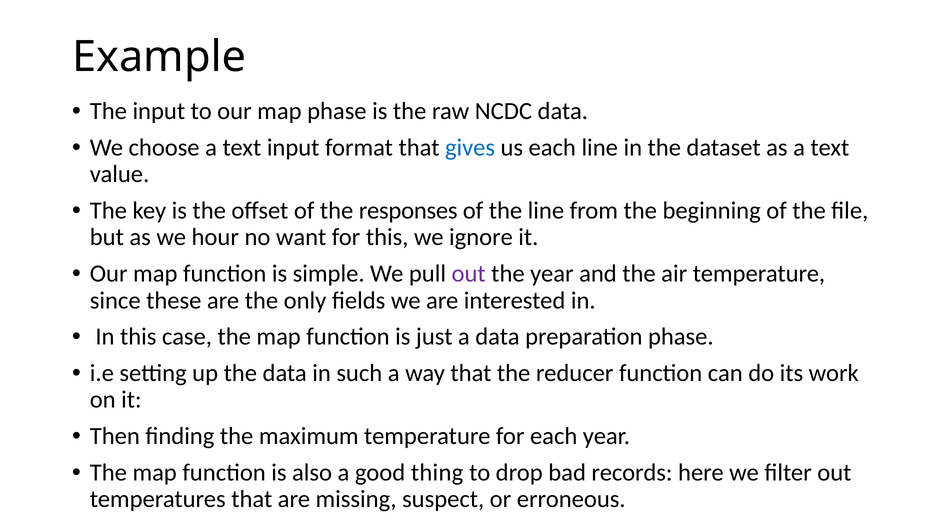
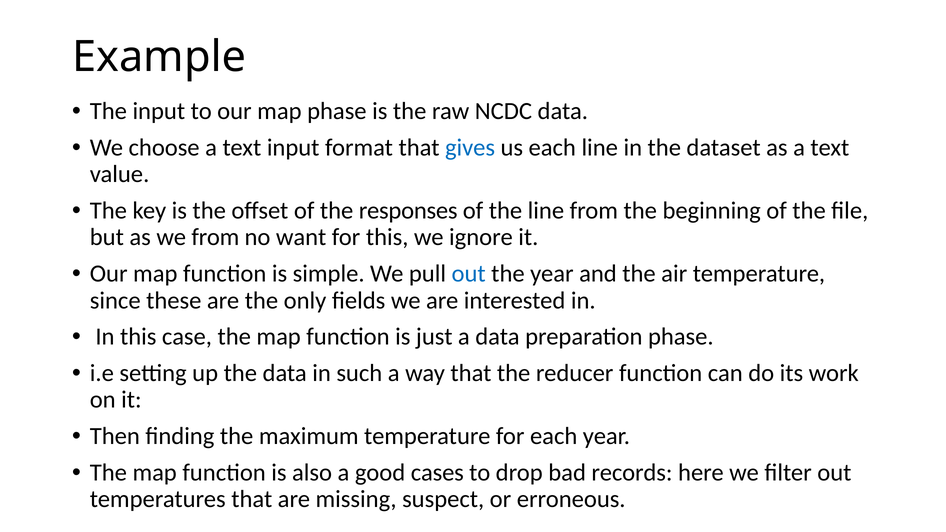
we hour: hour -> from (215, 237)
out colour: purple -> blue (469, 274)
thing: thing -> cases (437, 473)
